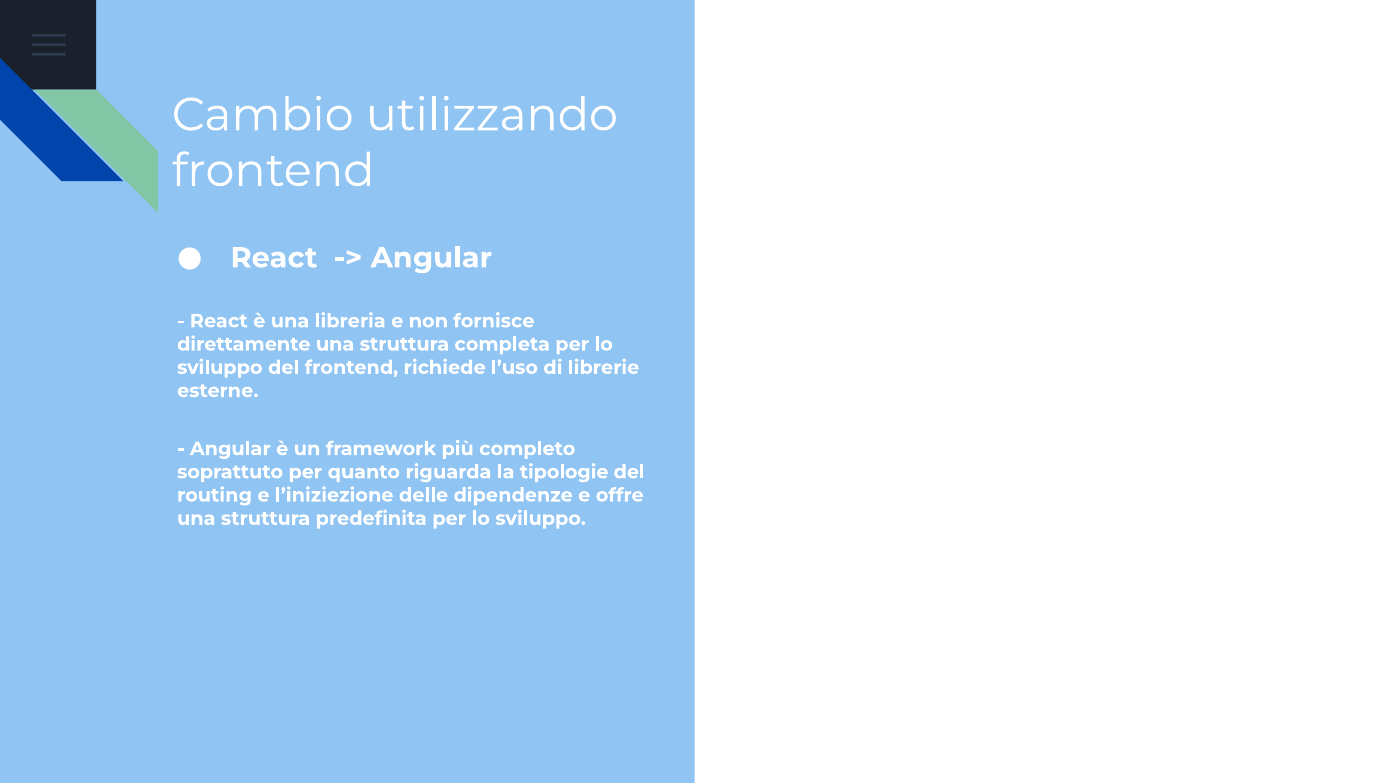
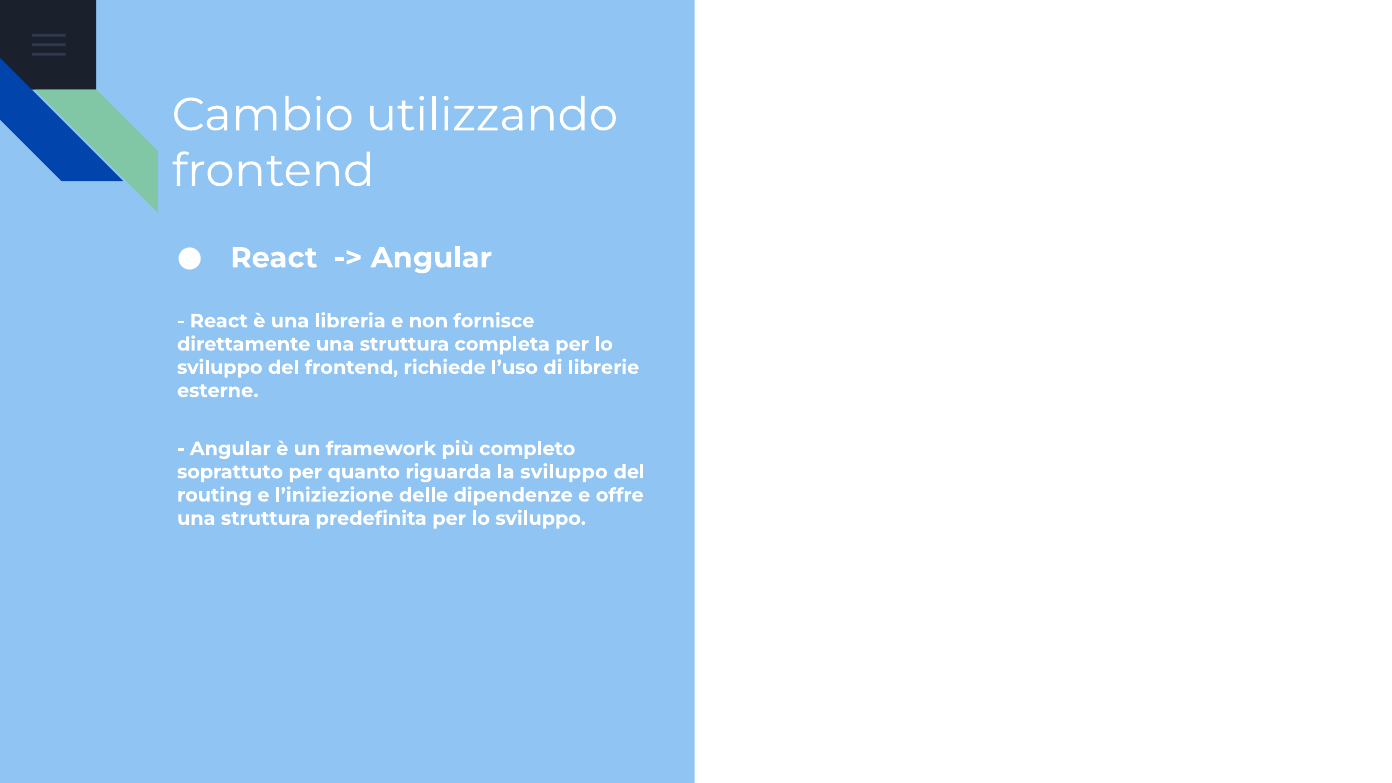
la tipologie: tipologie -> sviluppo (564, 472)
